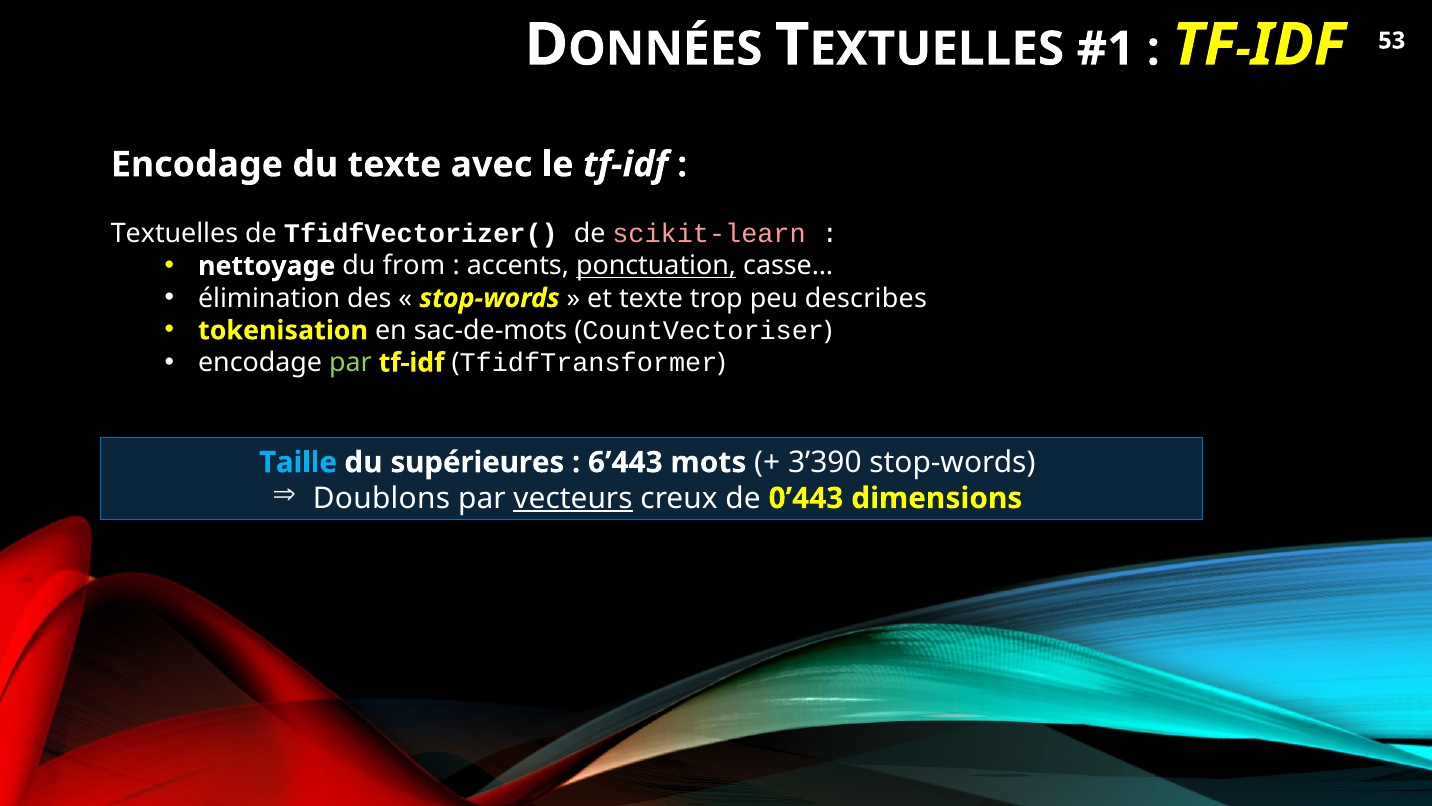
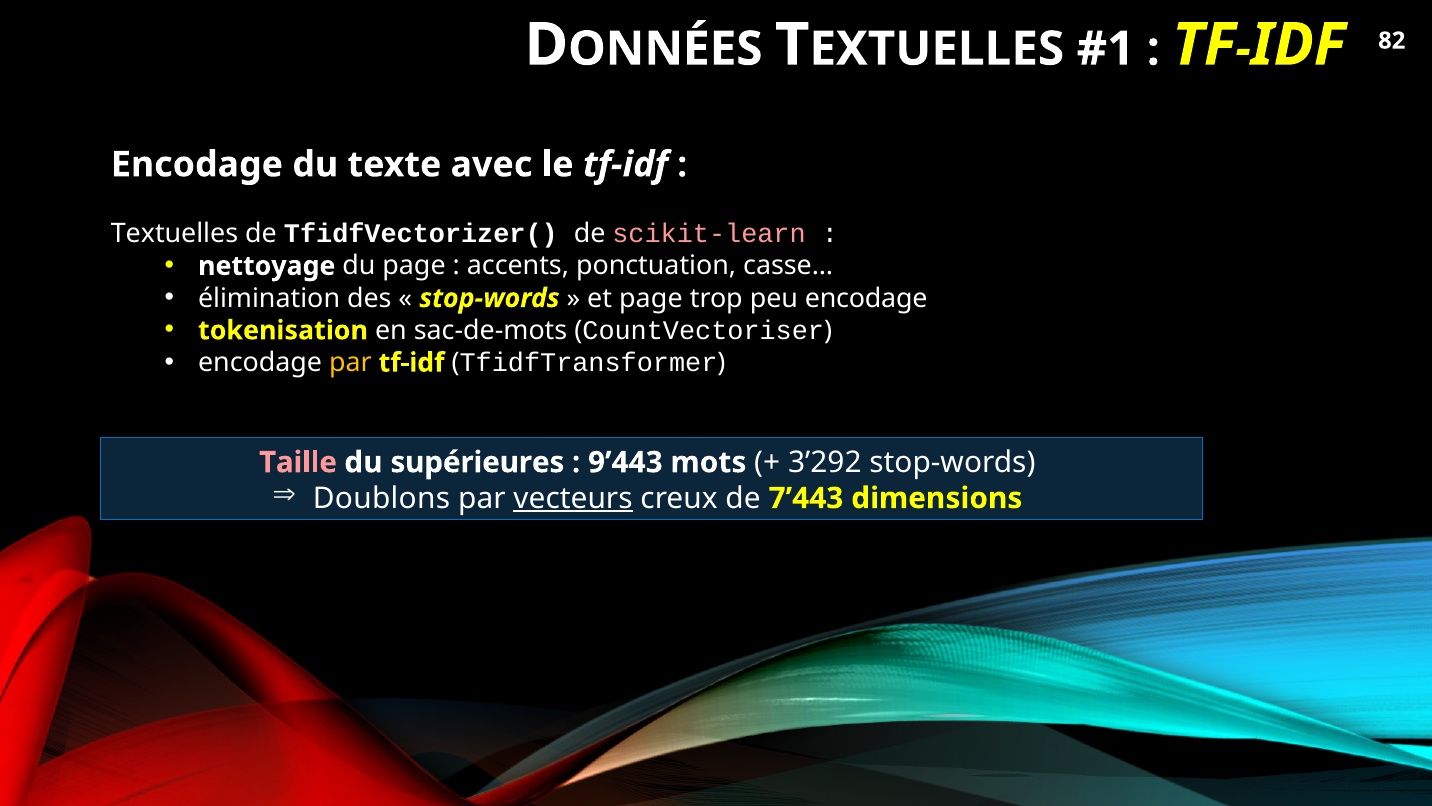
53: 53 -> 82 (1392, 41)
du from: from -> page (414, 266)
ponctuation underline: present -> none (656, 266)
et texte: texte -> page (651, 298)
peu describes: describes -> encodage (866, 298)
par colour: light green -> yellow (350, 363)
Taille colour: light blue -> pink (298, 462)
6’443: 6’443 -> 9’443 (625, 462)
3’390: 3’390 -> 3’292 (825, 462)
0’443: 0’443 -> 7’443 (806, 498)
